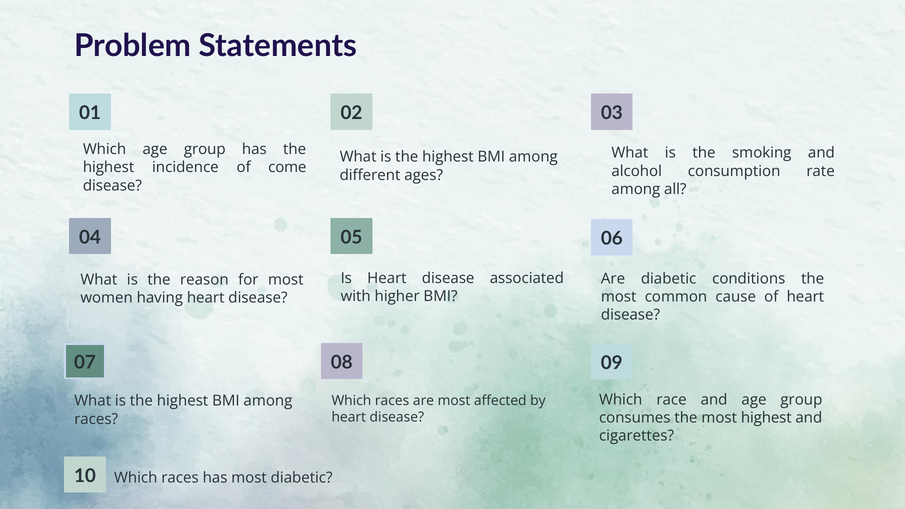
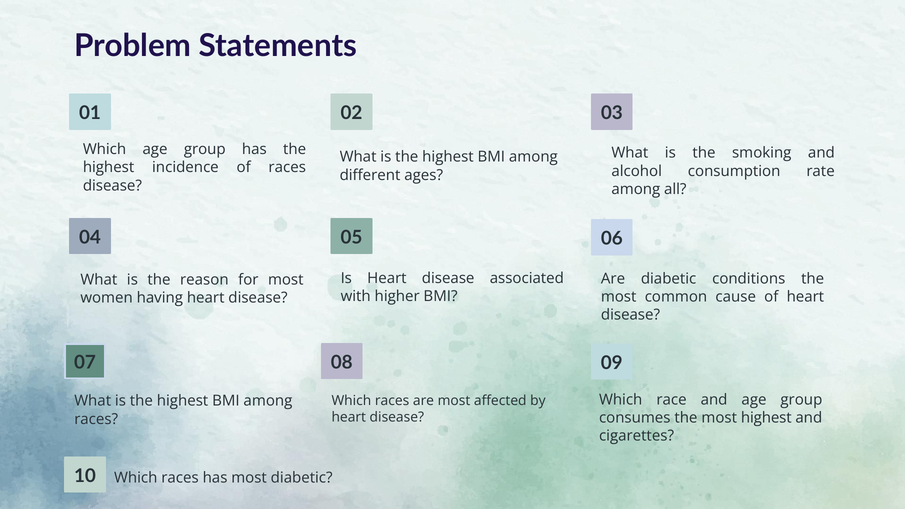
of come: come -> races (287, 168)
